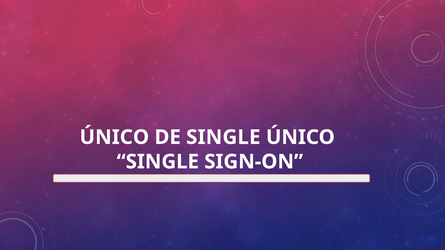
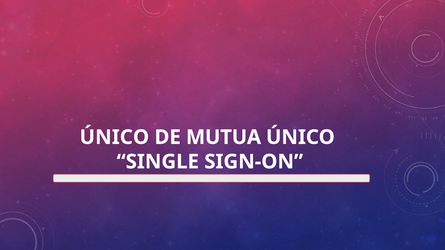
DE SINGLE: SINGLE -> MUTUA (224, 137)
